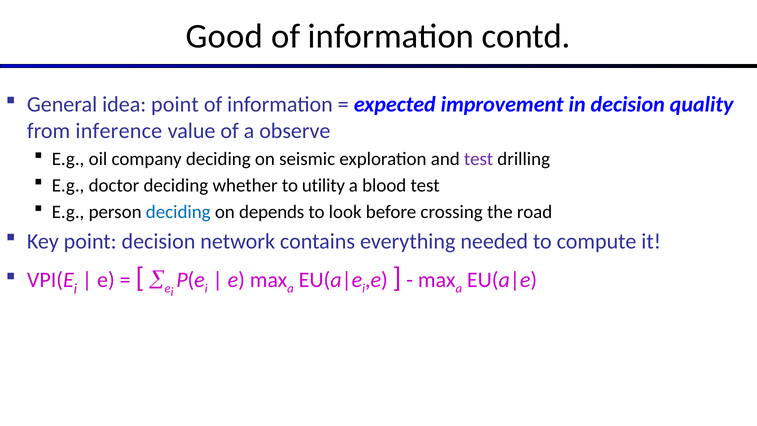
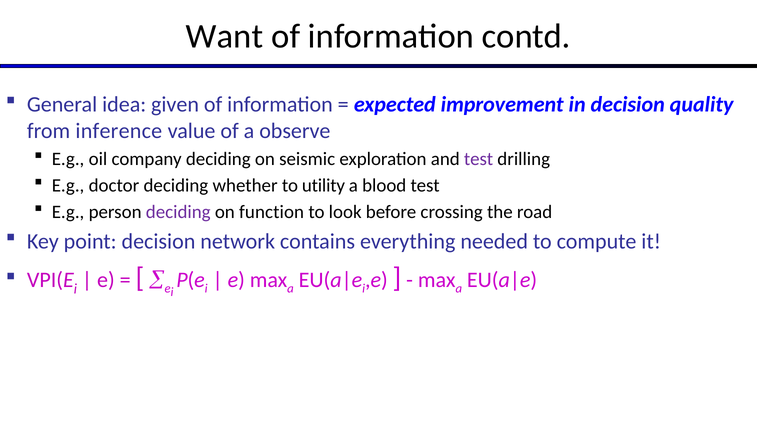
Good: Good -> Want (225, 36)
idea point: point -> given (175, 104)
deciding colour: blue -> purple (178, 212)
depends: depends -> function (272, 212)
